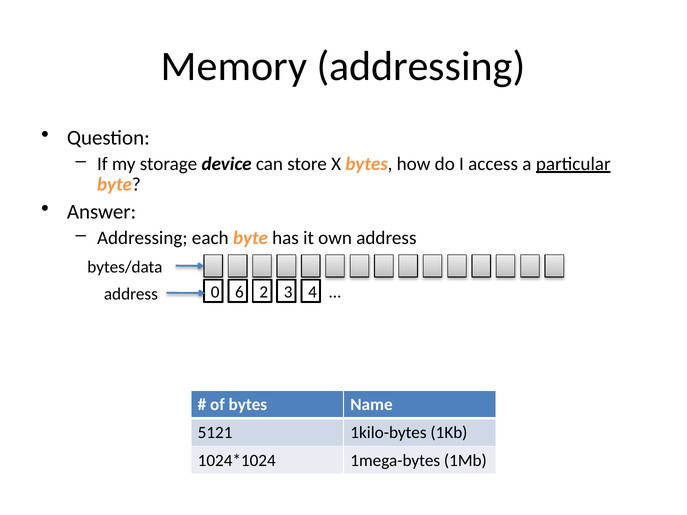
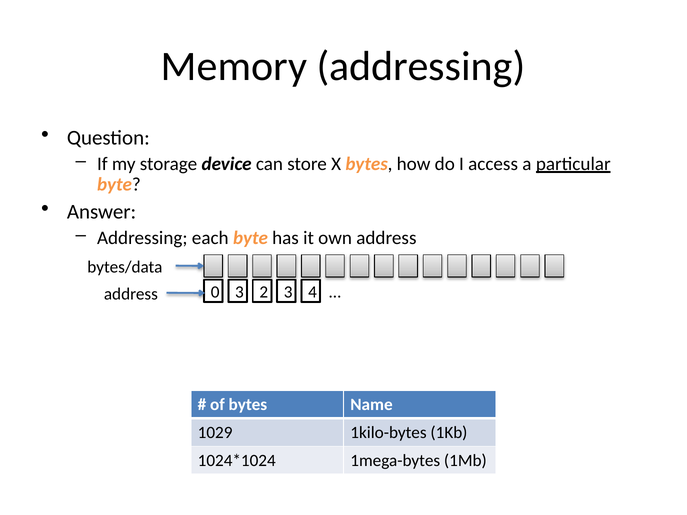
0 6: 6 -> 3 (239, 292)
5121: 5121 -> 1029 (215, 433)
